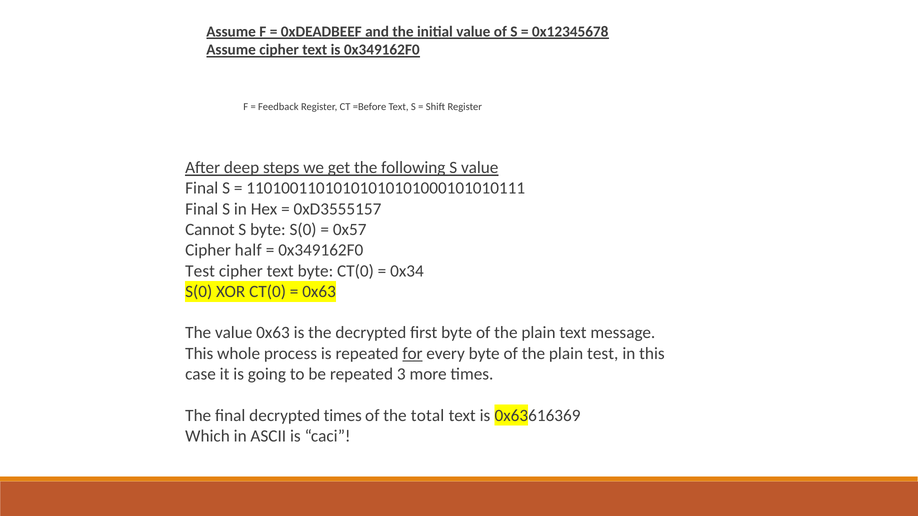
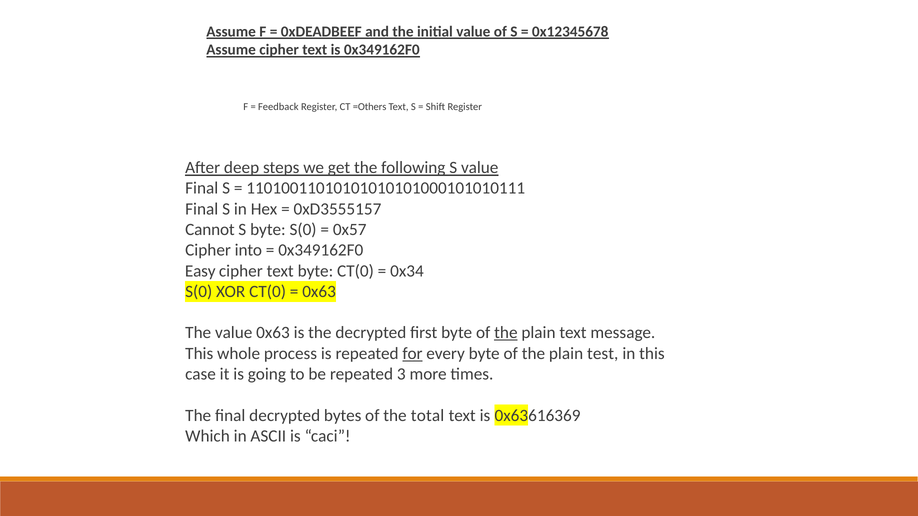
=Before: =Before -> =Others (370, 107)
half: half -> into (248, 250)
Test: Test -> Easy (200, 271)
the underline: none -> present (506, 333)
decrypted times: times -> bytes (343, 416)
